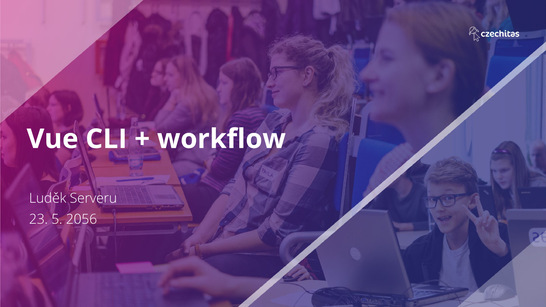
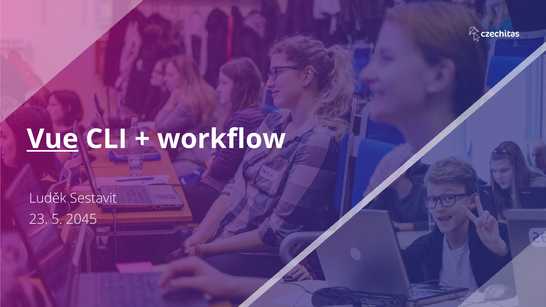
Vue underline: none -> present (53, 139)
Serveru: Serveru -> Sestavit (93, 199)
2056: 2056 -> 2045 (81, 220)
